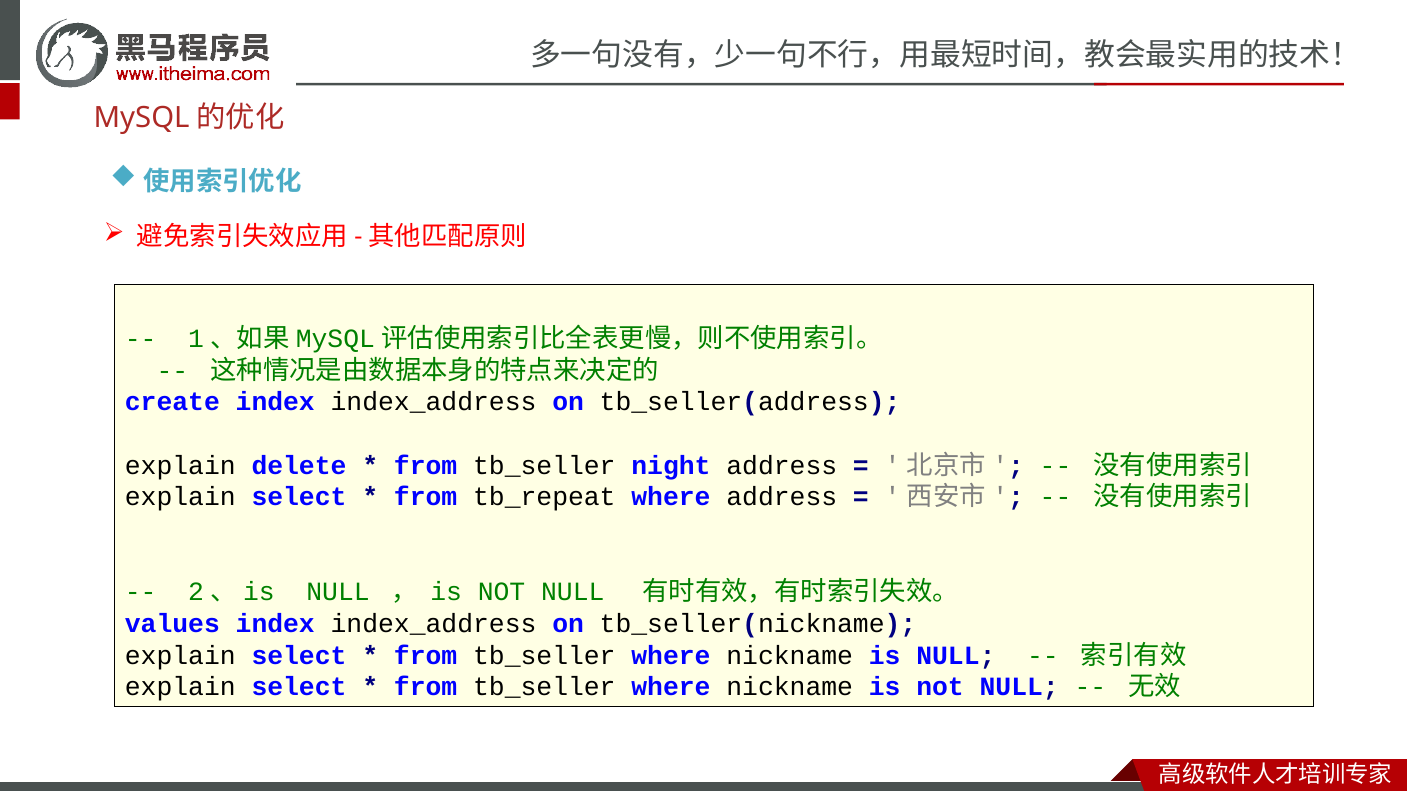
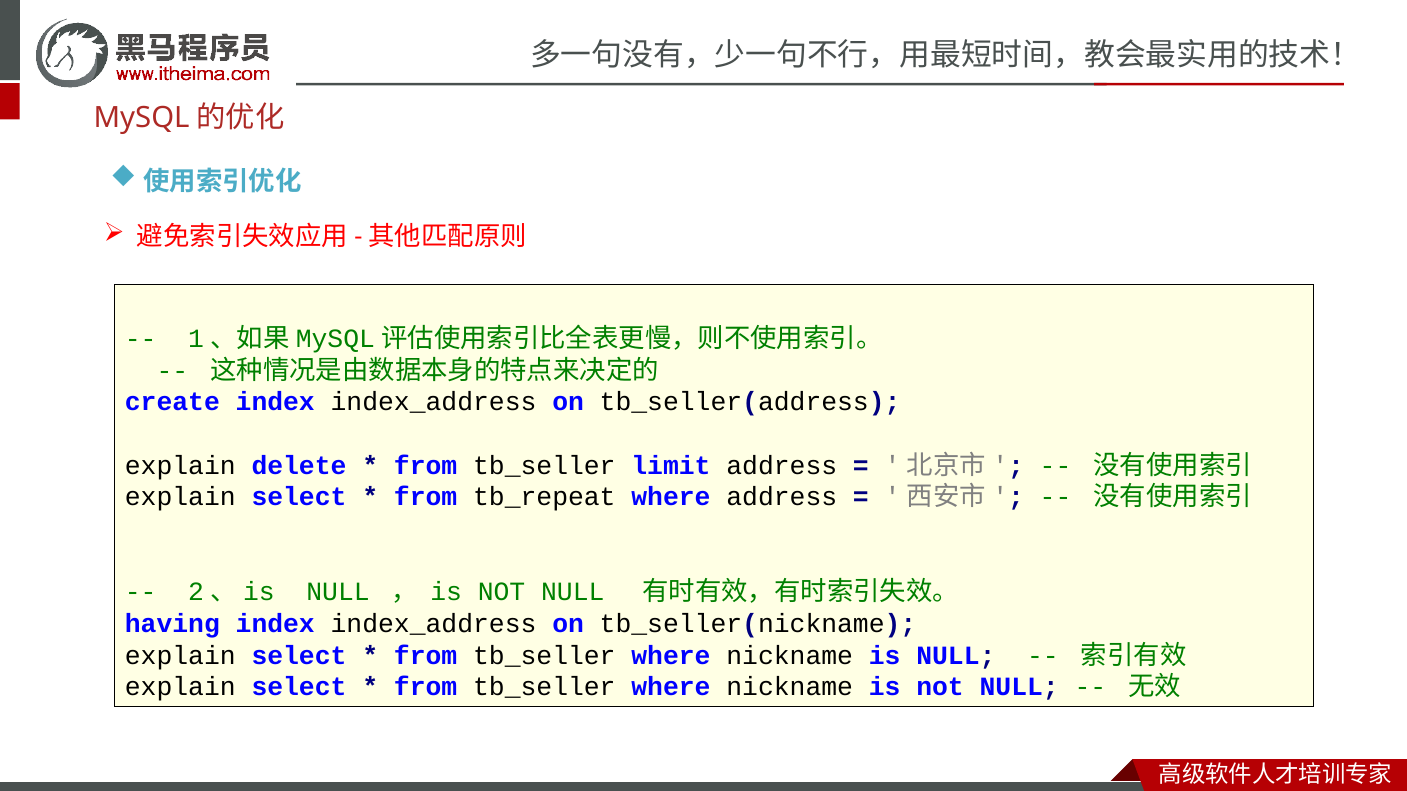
night: night -> limit (671, 466)
values: values -> having (172, 624)
